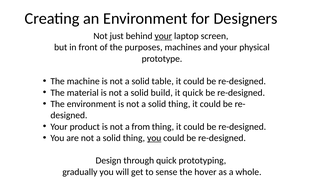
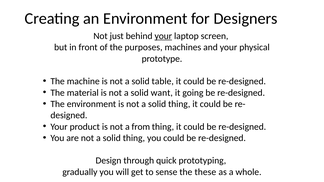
build: build -> want (162, 93)
it quick: quick -> going (193, 93)
you underline: present -> none (154, 138)
hover: hover -> these (205, 172)
